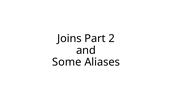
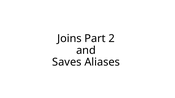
Some: Some -> Saves (67, 62)
